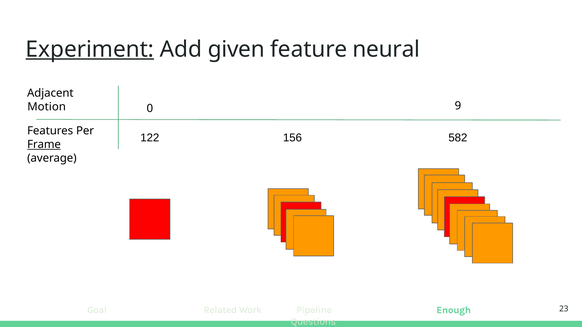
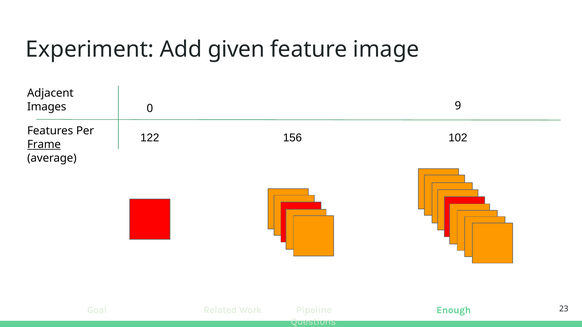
Experiment underline: present -> none (90, 49)
neural: neural -> image (386, 49)
Motion: Motion -> Images (47, 107)
582: 582 -> 102 (458, 138)
